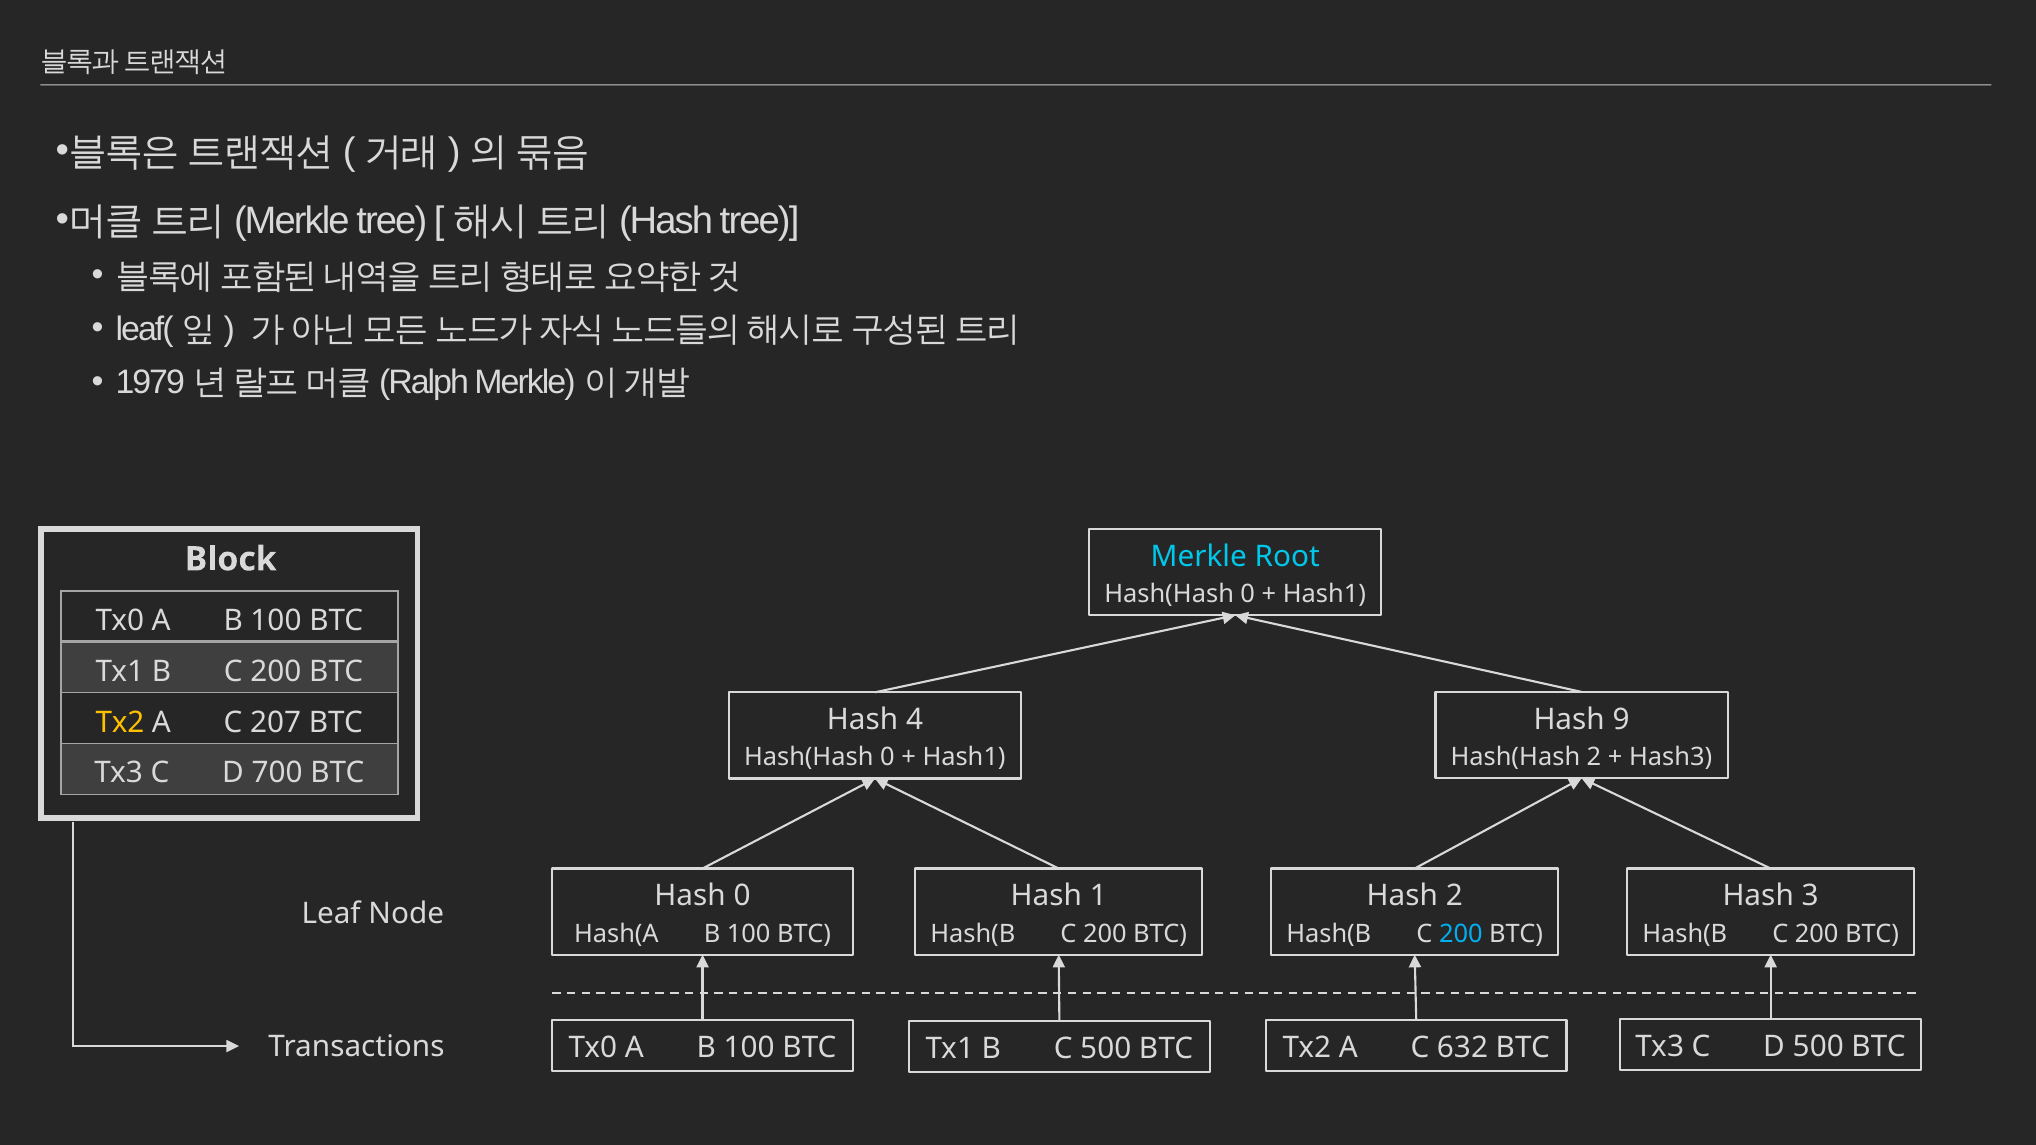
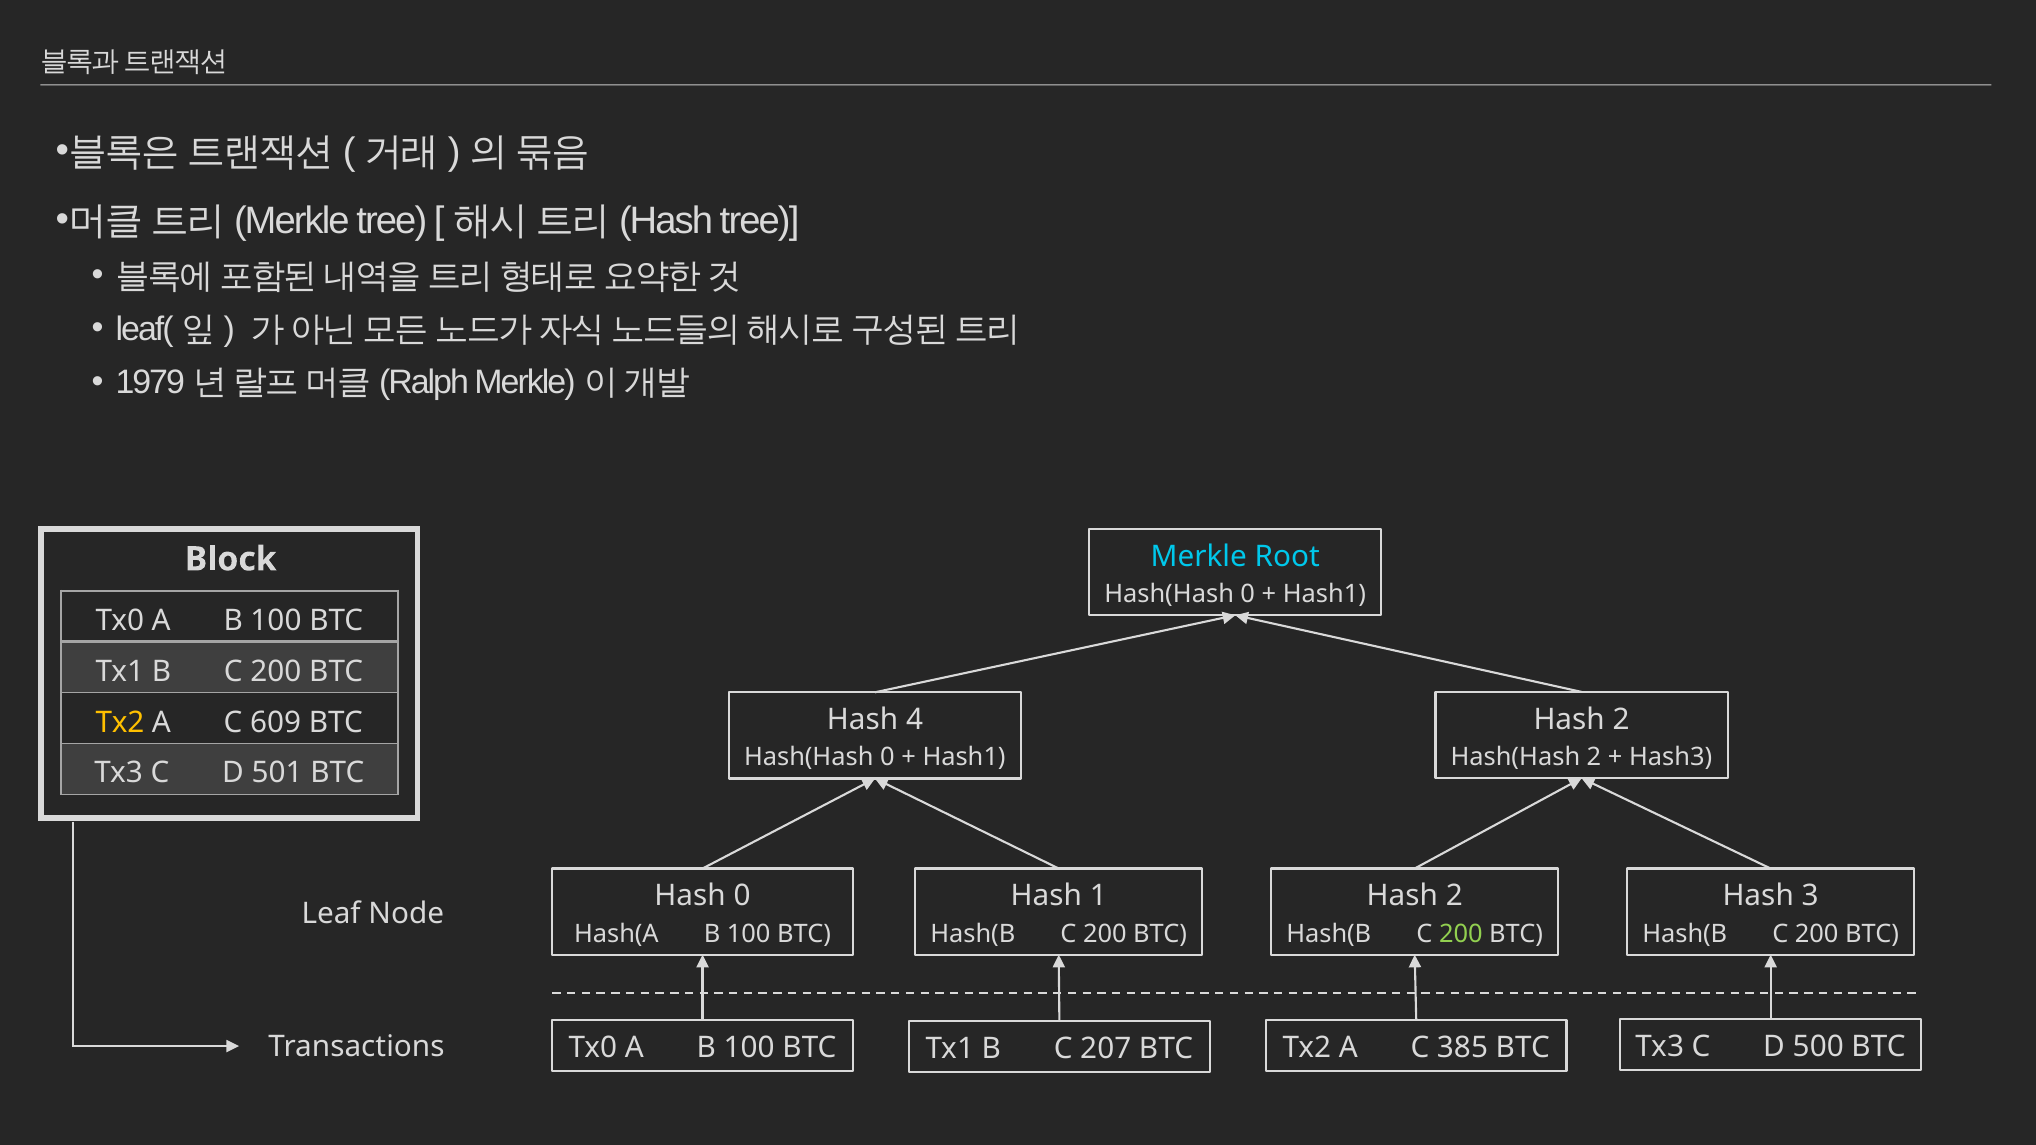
9: 9 -> 2 (1621, 719)
207: 207 -> 609 (276, 722)
700: 700 -> 501 (277, 773)
200 colour: light blue -> light green (1461, 934)
C 500: 500 -> 207 (1106, 1049)
632: 632 -> 385 (1462, 1048)
